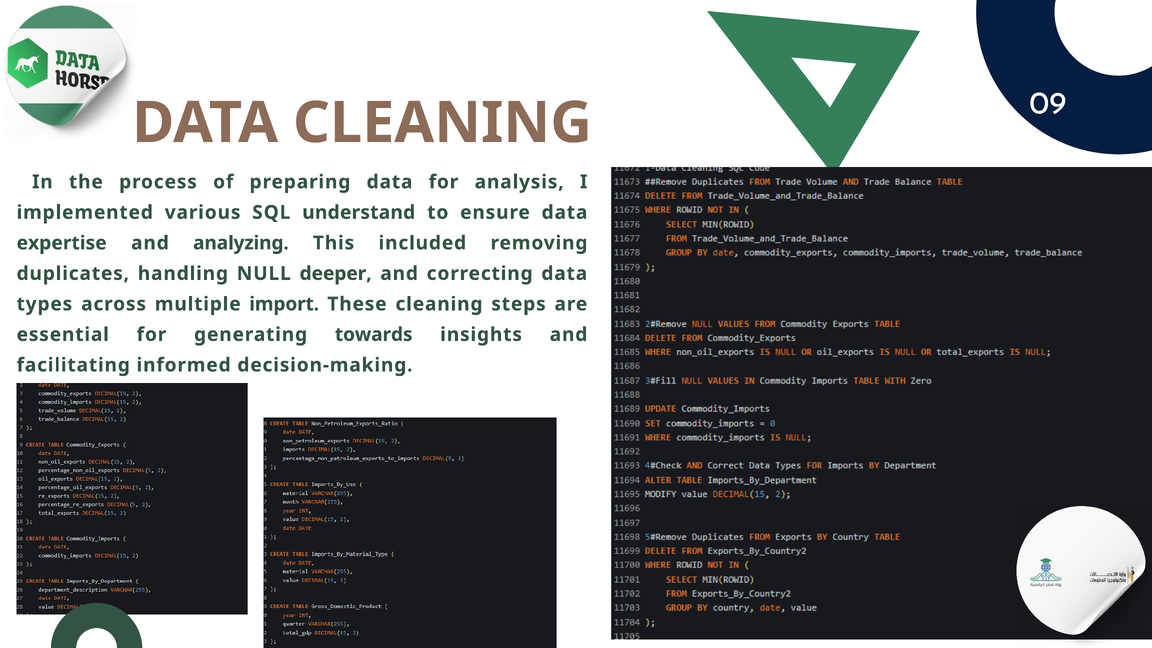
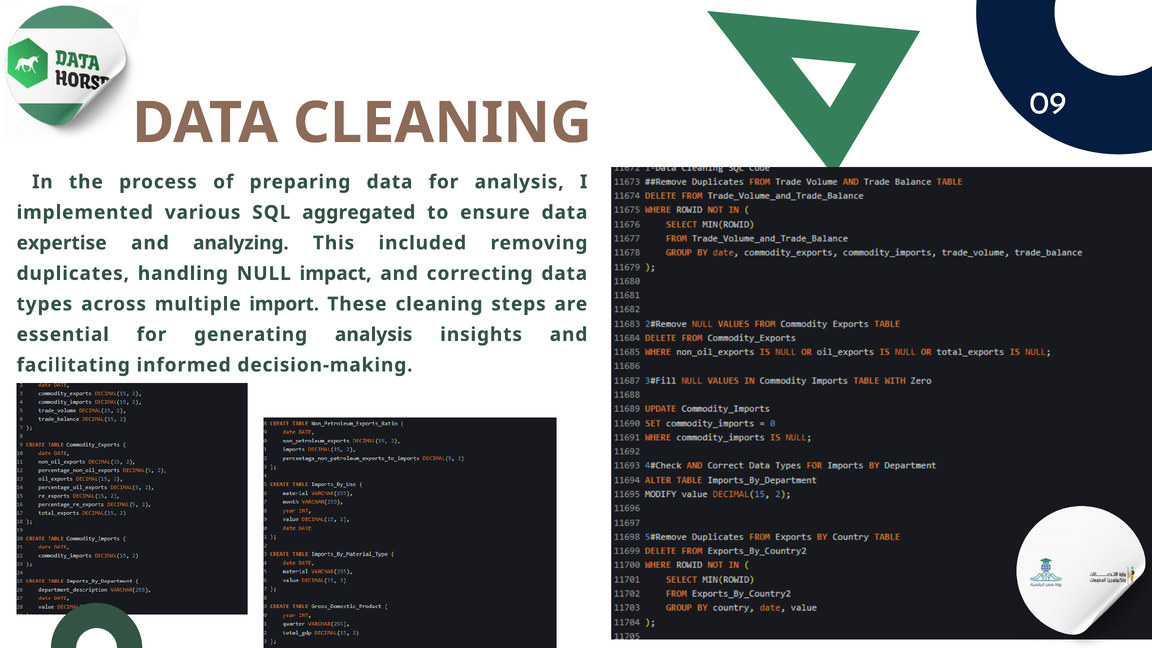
understand: understand -> aggregated (359, 212)
deeper: deeper -> impact (336, 274)
generating towards: towards -> analysis (374, 335)
